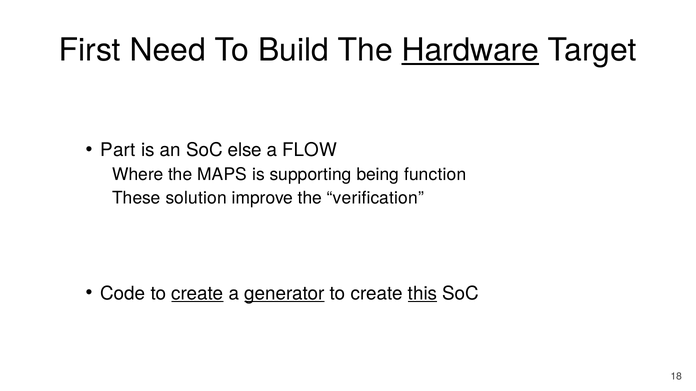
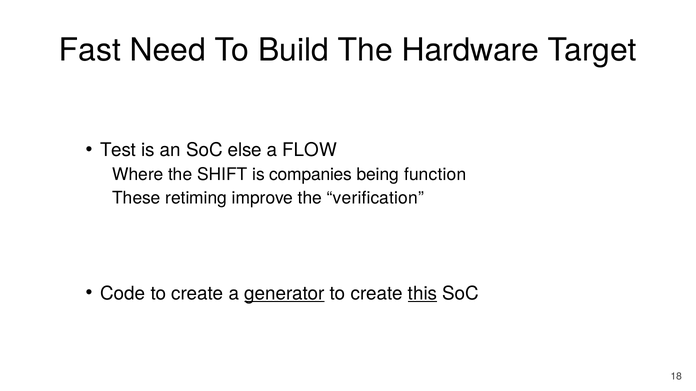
First: First -> Fast (90, 51)
Hardware underline: present -> none (470, 51)
Part: Part -> Test (118, 150)
MAPS: MAPS -> SHIFT (222, 175)
supporting: supporting -> companies (311, 175)
solution: solution -> retiming (196, 198)
create underline: present -> none (197, 294)
